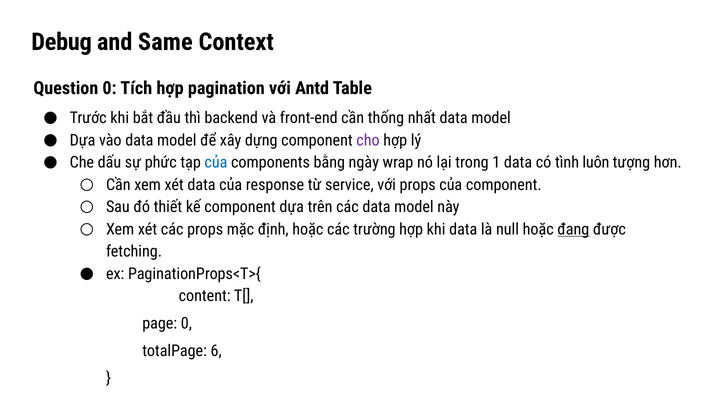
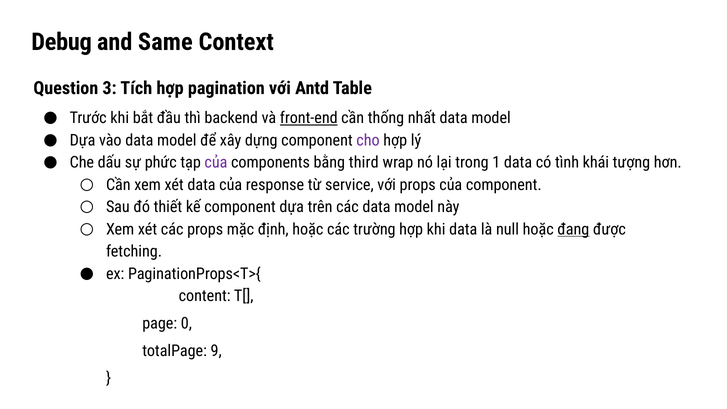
Question 0: 0 -> 3 (109, 88)
front-end underline: none -> present (309, 118)
của colour: blue -> purple (216, 162)
ngày: ngày -> third (364, 162)
luôn: luôn -> khái (596, 162)
6: 6 -> 9 (216, 351)
